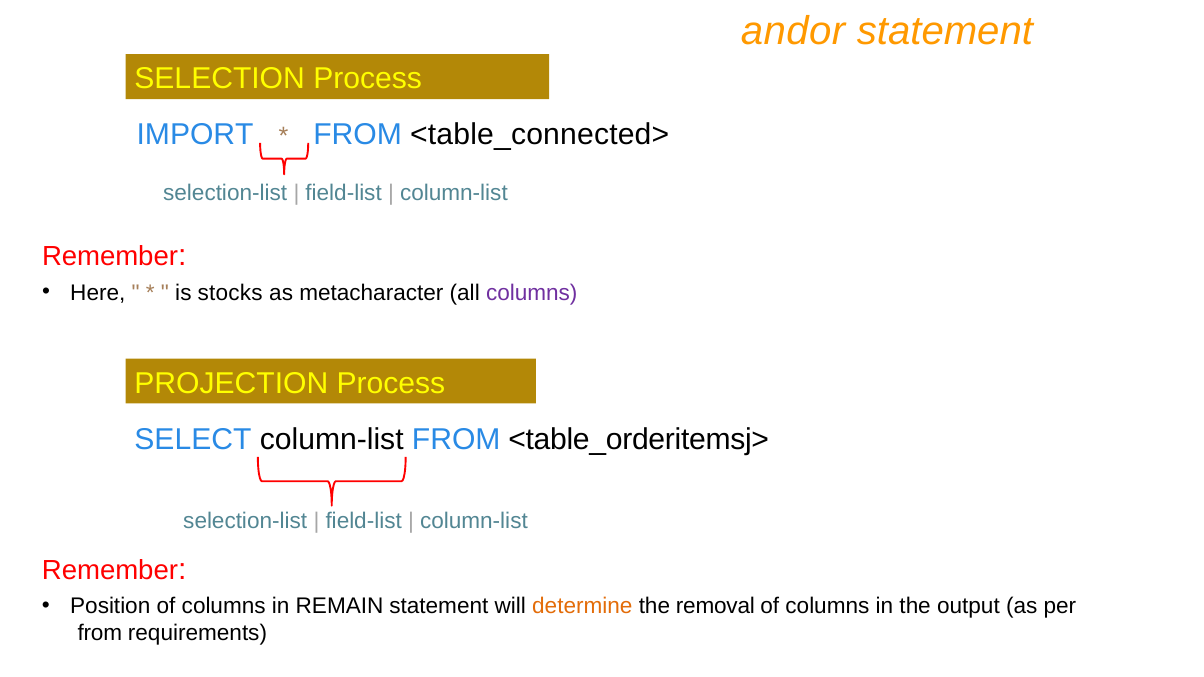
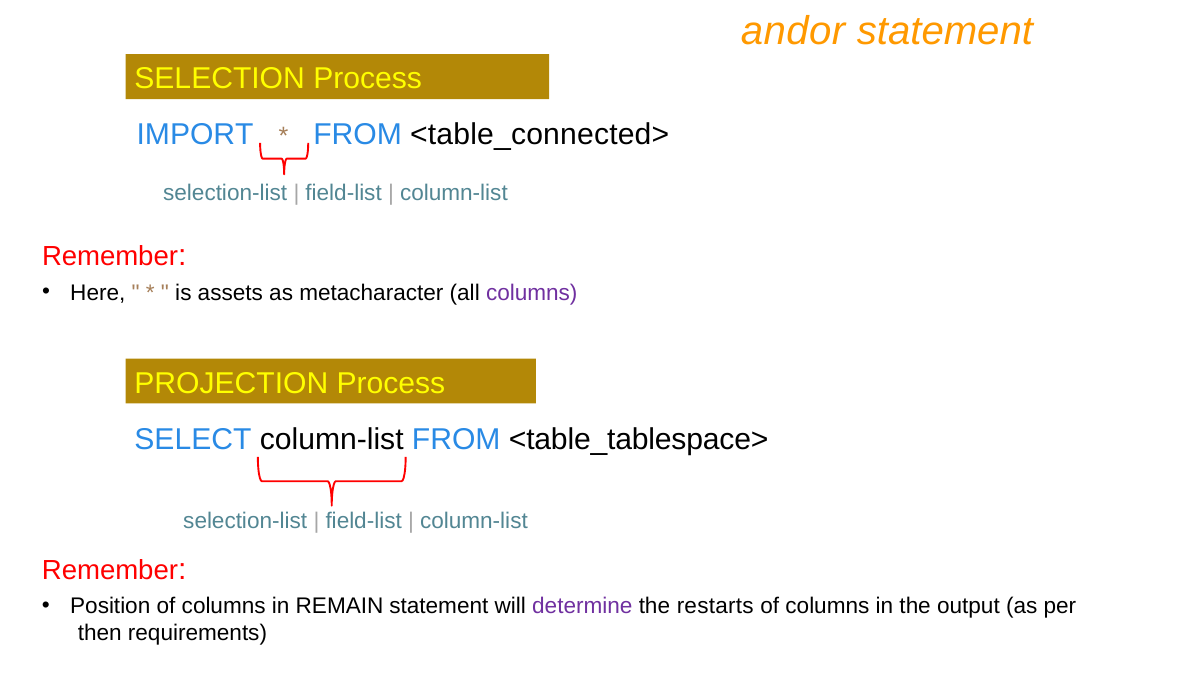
stocks: stocks -> assets (230, 293)
<table_orderitemsj>: <table_orderitemsj> -> <table_tablespace> (639, 440)
determine colour: orange -> purple (582, 607)
removal: removal -> restarts (715, 607)
from: from -> then (100, 634)
